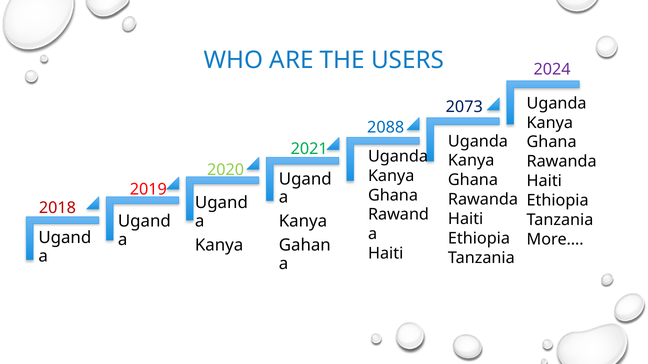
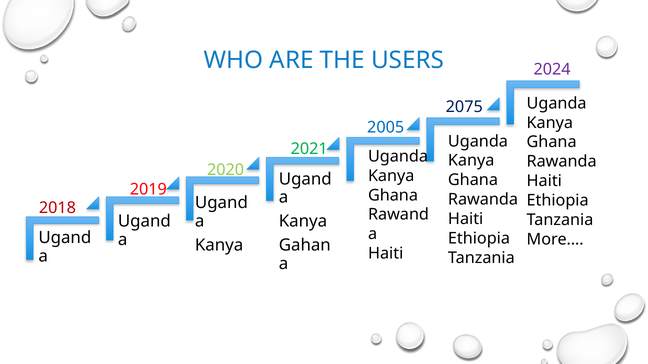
2073: 2073 -> 2075 (464, 107)
2088: 2088 -> 2005 (386, 128)
